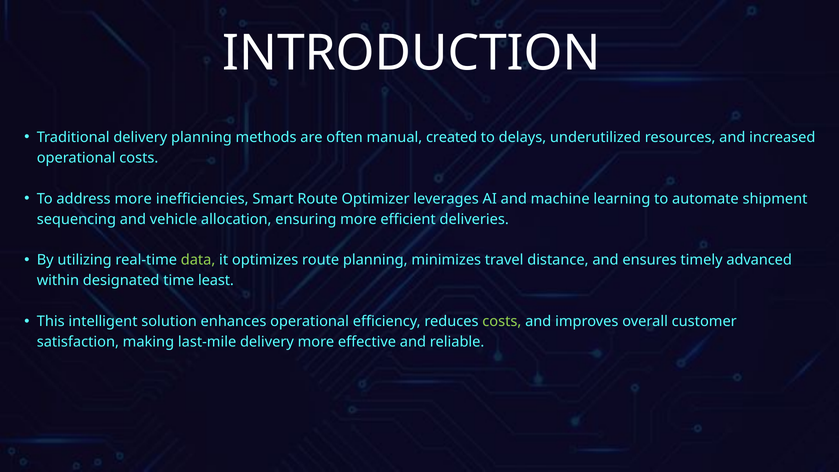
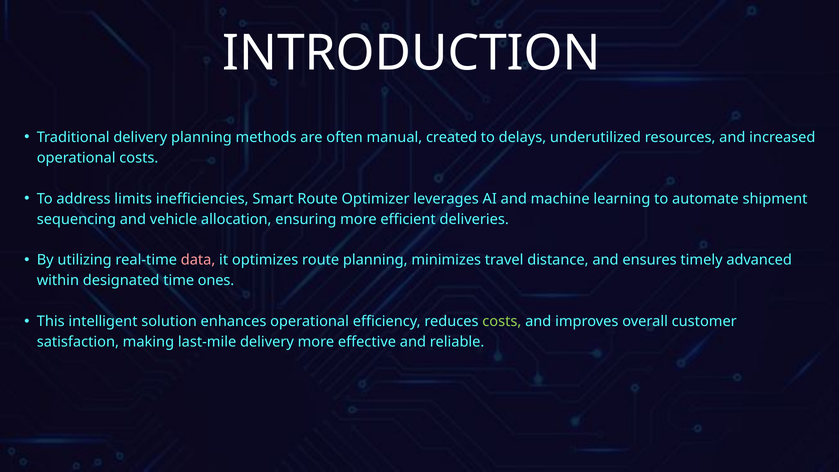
address more: more -> limits (133, 199)
data colour: light green -> pink (198, 260)
least: least -> ones (216, 281)
